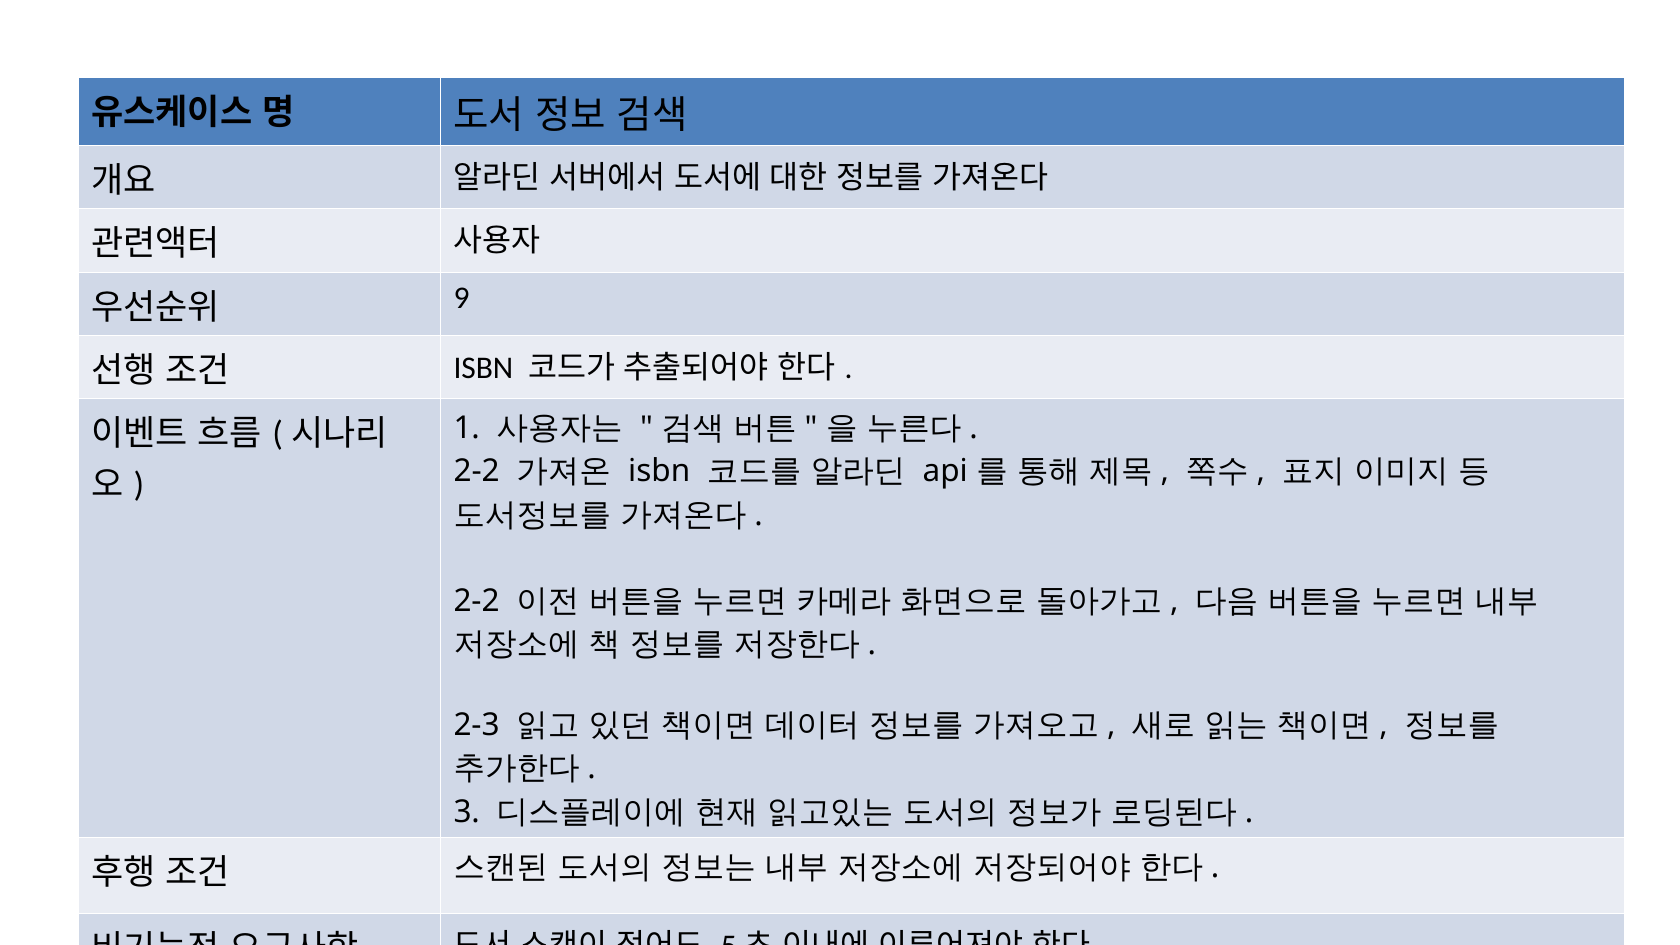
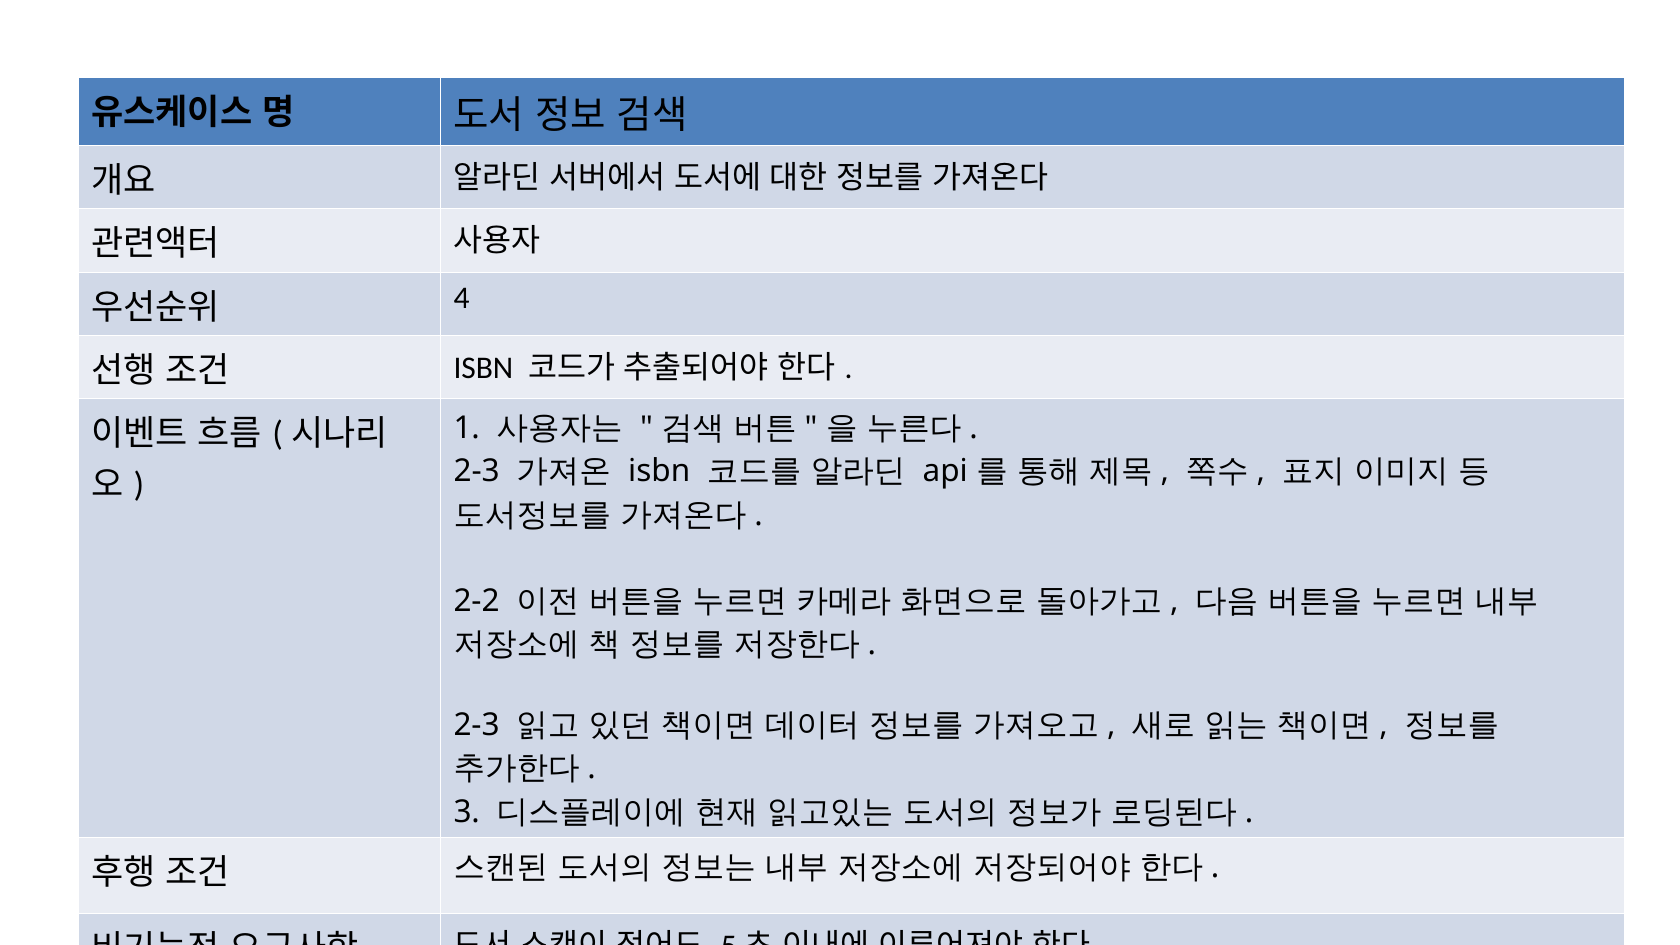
9: 9 -> 4 (461, 298)
2-2: 2-2 -> 2-3 (477, 472)
